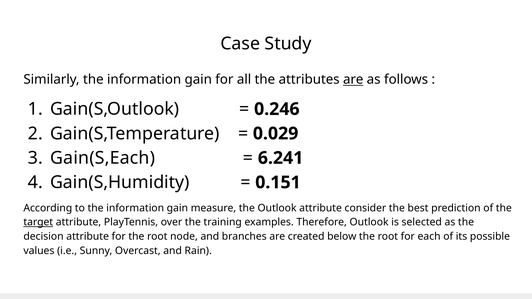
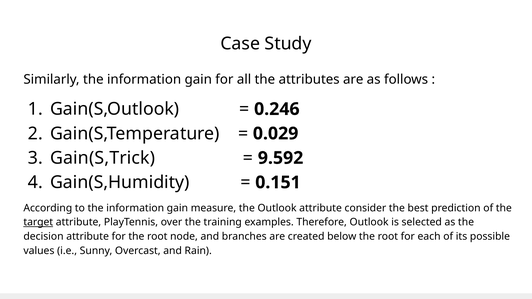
are underline: present -> none (353, 80)
Gain(S,Each: Gain(S,Each -> Gain(S,Trick (103, 158)
6.241: 6.241 -> 9.592 (281, 158)
